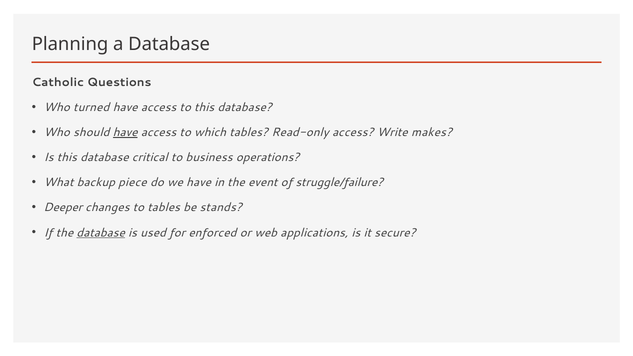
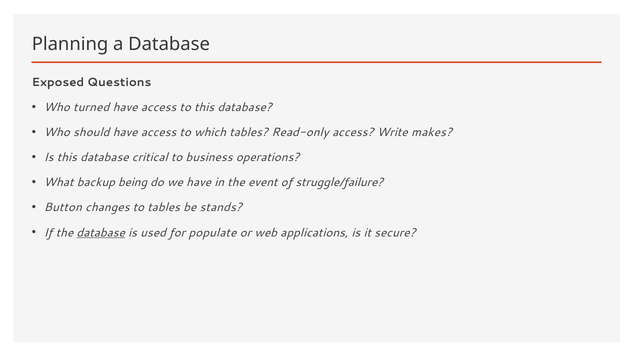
Catholic: Catholic -> Exposed (58, 82)
have underline: present -> none (125, 132)
piece: piece -> being (133, 183)
Deeper: Deeper -> Button (63, 208)
enforced: enforced -> populate (212, 233)
